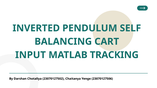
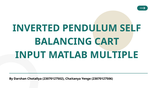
TRACKING: TRACKING -> MULTIPLE (114, 55)
